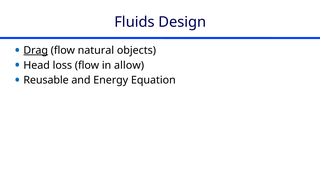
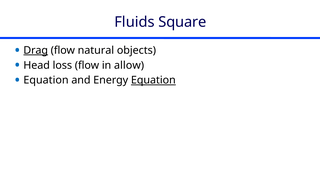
Design: Design -> Square (182, 22)
Reusable: Reusable -> Equation (46, 80)
Equation underline: none -> present (153, 80)
